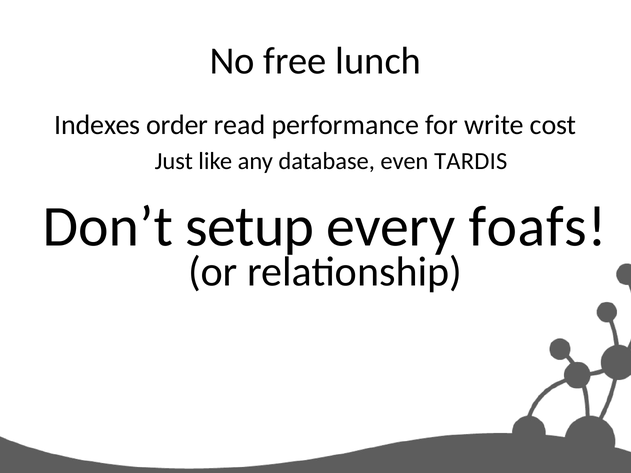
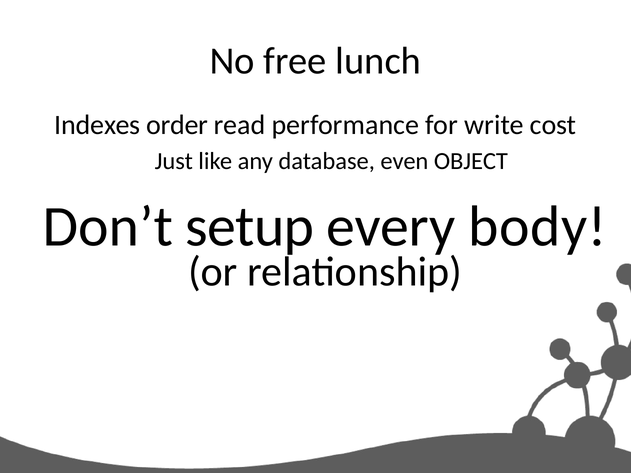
TARDIS: TARDIS -> OBJECT (471, 161)
foafs: foafs -> body (538, 227)
